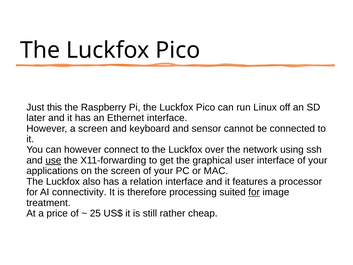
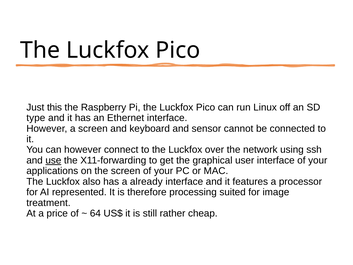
later: later -> type (36, 118)
relation: relation -> already (146, 181)
connectivity: connectivity -> represented (79, 192)
for underline: present -> none (254, 192)
25: 25 -> 64 (95, 213)
